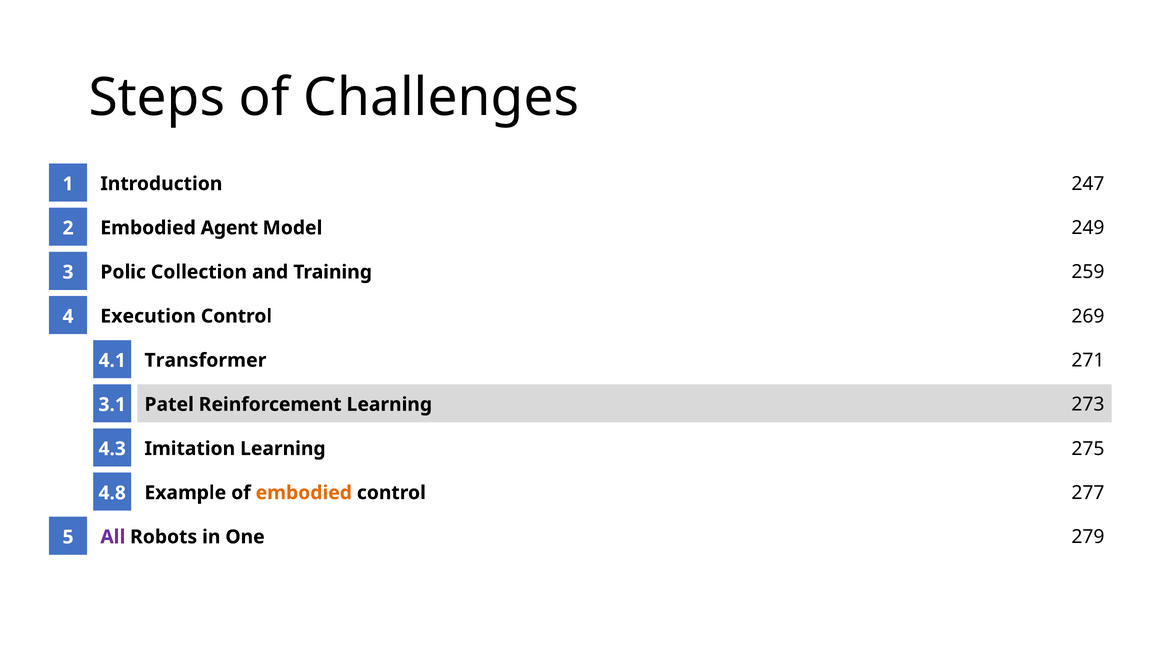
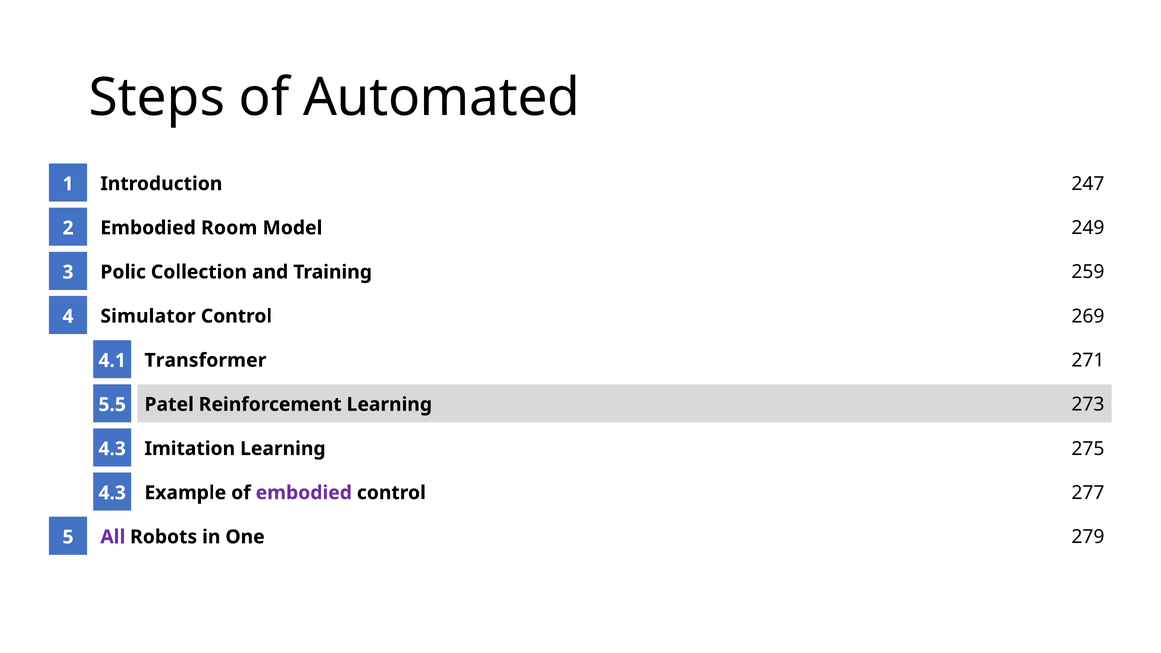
Challenges: Challenges -> Automated (442, 98)
Agent: Agent -> Room (229, 228)
Execution: Execution -> Simulator (148, 316)
3.1: 3.1 -> 5.5 (112, 405)
embodied colour: orange -> purple (304, 493)
4.8: 4.8 -> 4.3 (112, 493)
